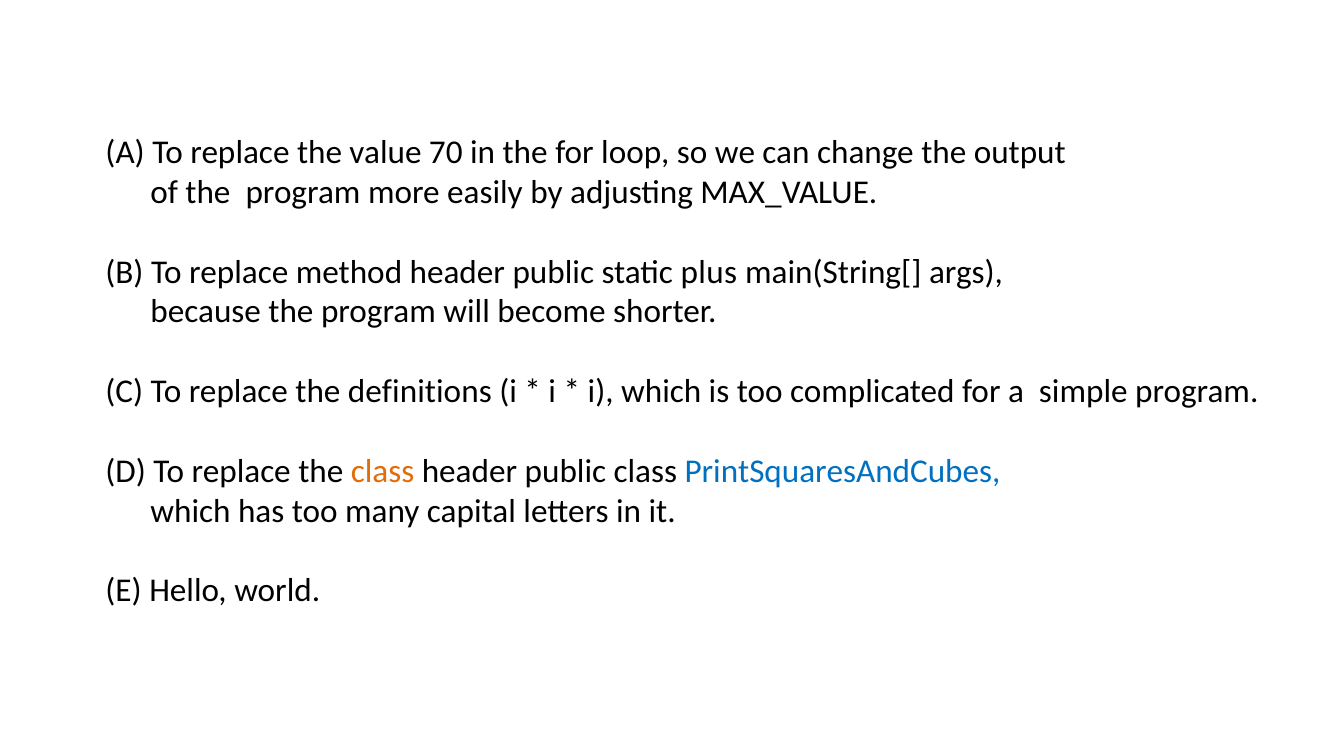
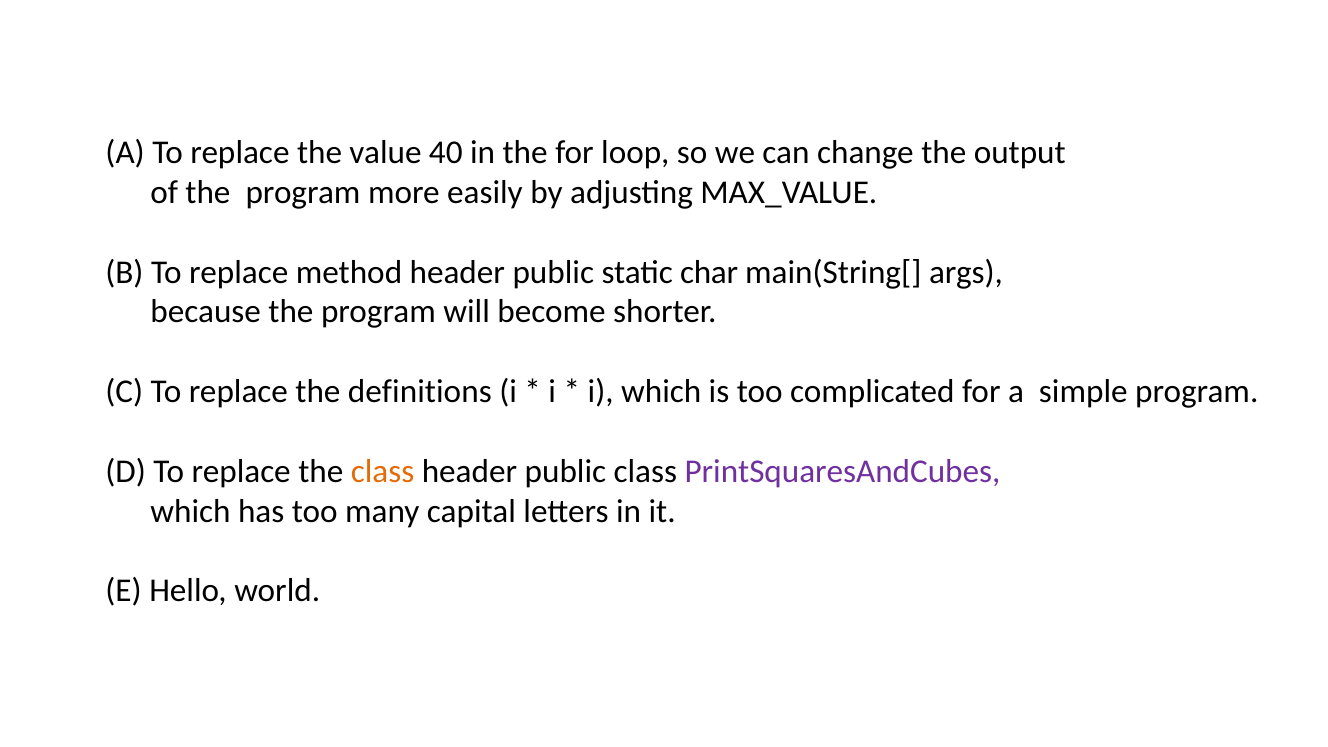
70: 70 -> 40 (446, 153)
plus: plus -> char (709, 272)
PrintSquaresAndCubes colour: blue -> purple (842, 471)
